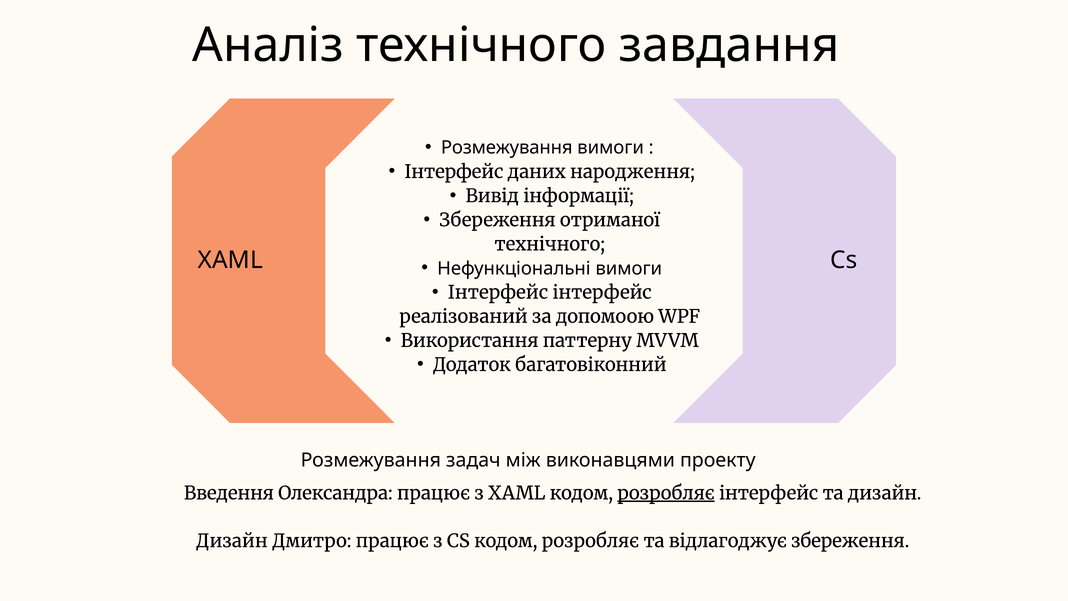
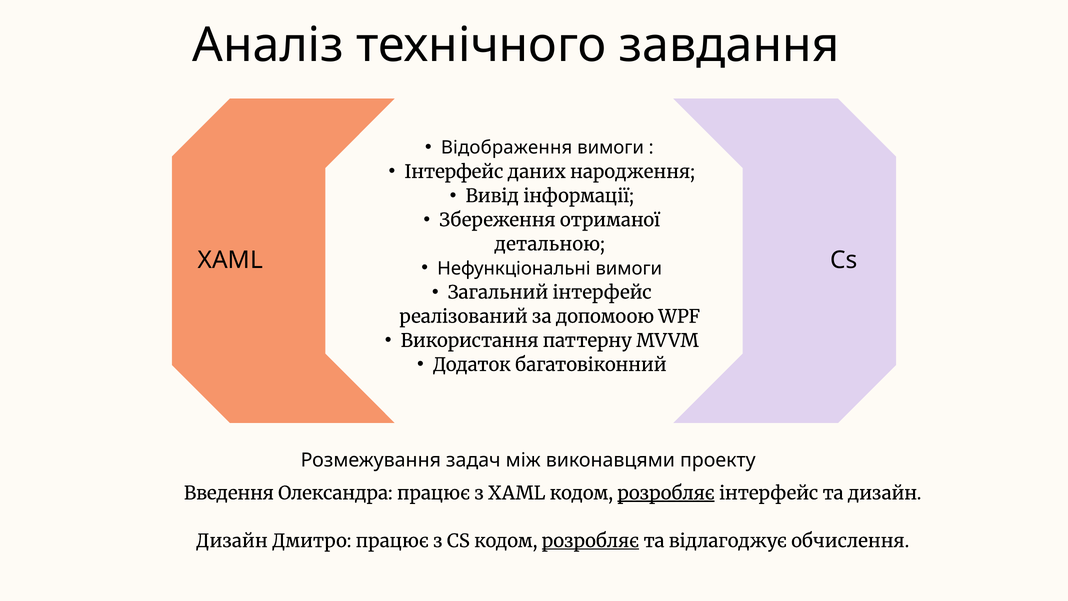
Розмежування: Розмежування -> Відображення (507, 148)
технічного: технічного -> детальною (550, 244)
Інтерфейс: Інтерфейс -> Загальний (498, 292)
розробляє underline: none -> present (590, 541)
відлагоджує збереження: збереження -> обчислення (850, 541)
